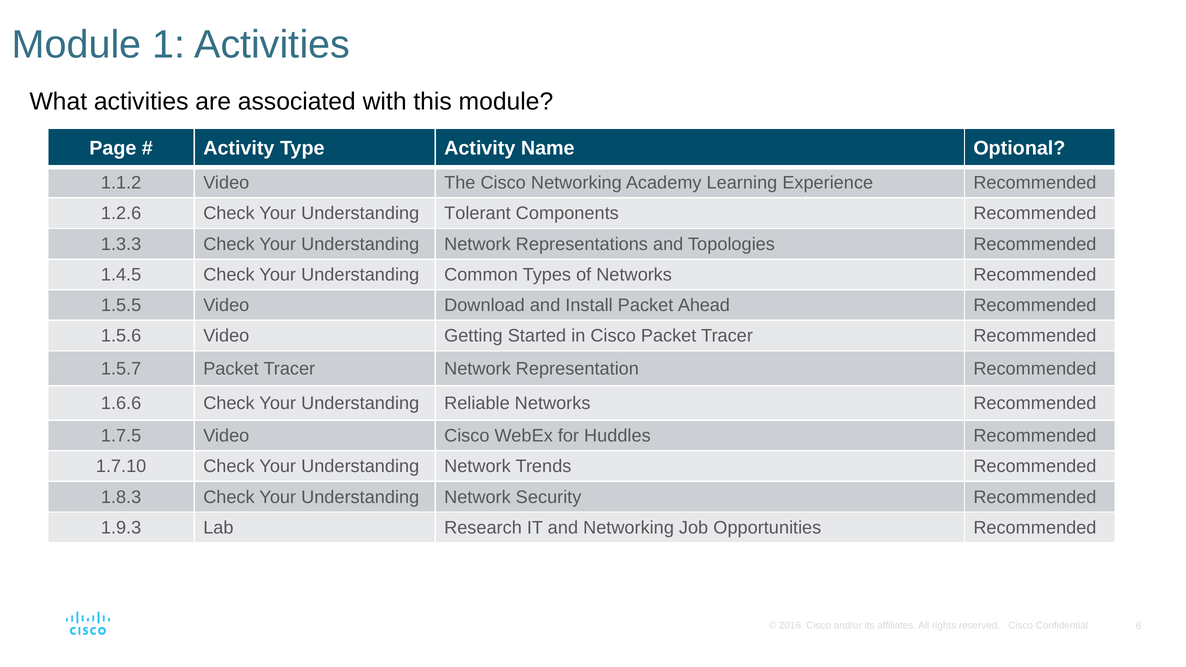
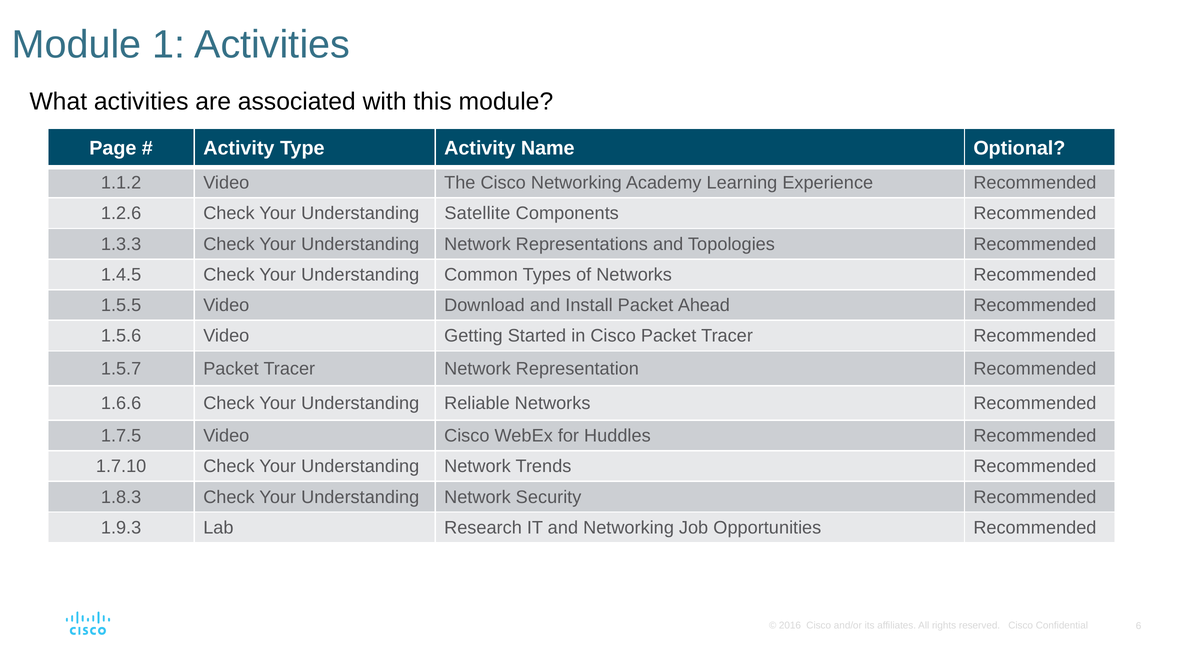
Tolerant: Tolerant -> Satellite (477, 214)
